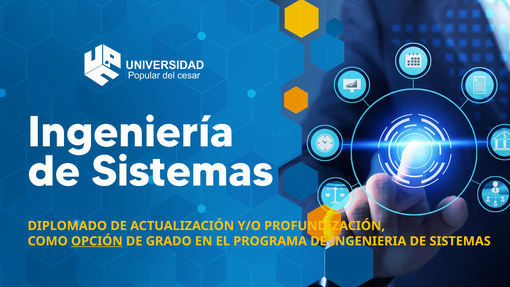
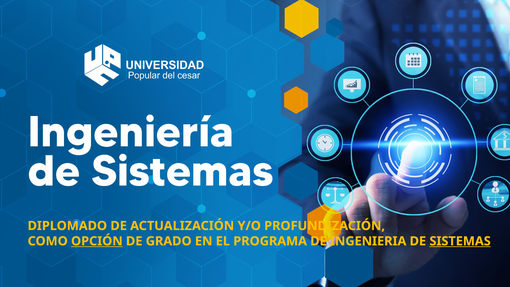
SISTEMAS underline: none -> present (460, 241)
